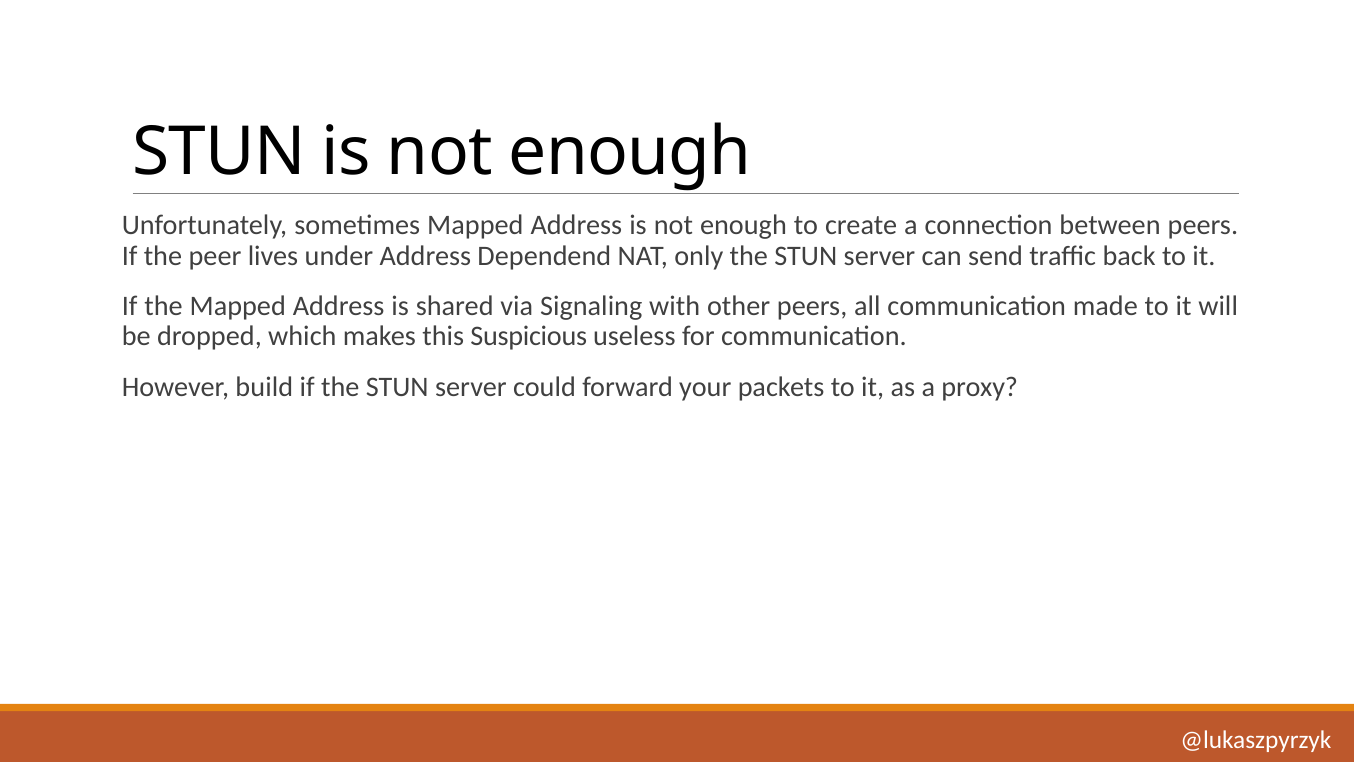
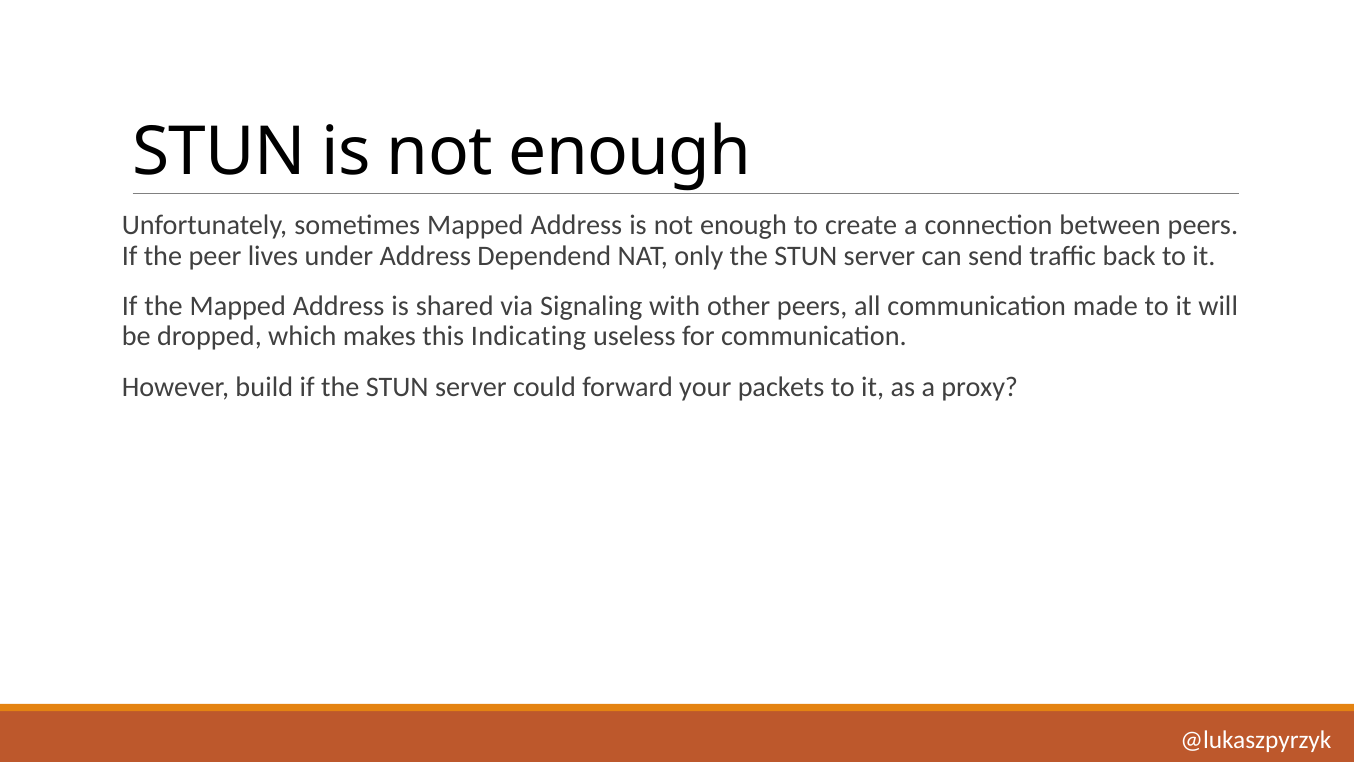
Suspicious: Suspicious -> Indicating (528, 336)
